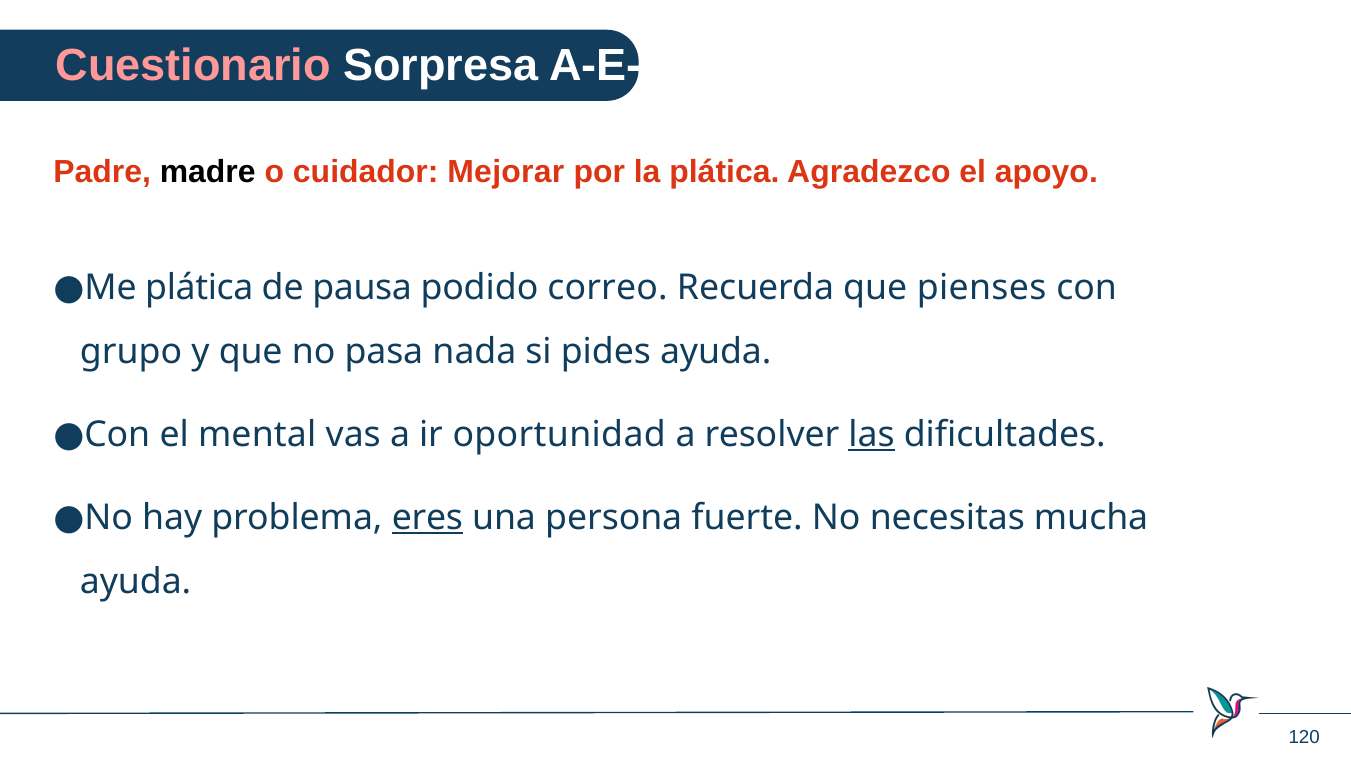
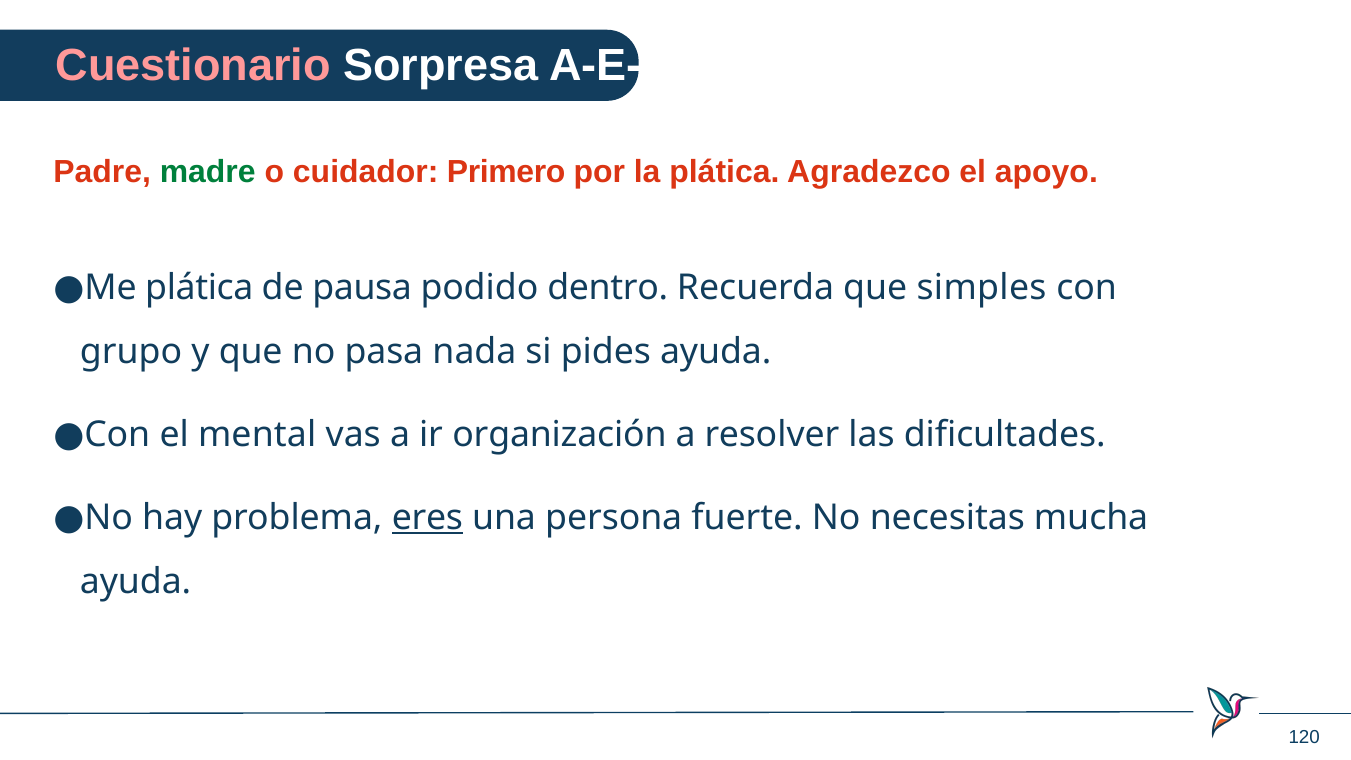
madre colour: black -> green (208, 172)
Mejorar: Mejorar -> Primero (506, 172)
correo: correo -> dentro (608, 288)
pienses: pienses -> simples (982, 288)
oportunidad: oportunidad -> organización (559, 435)
las underline: present -> none (872, 435)
